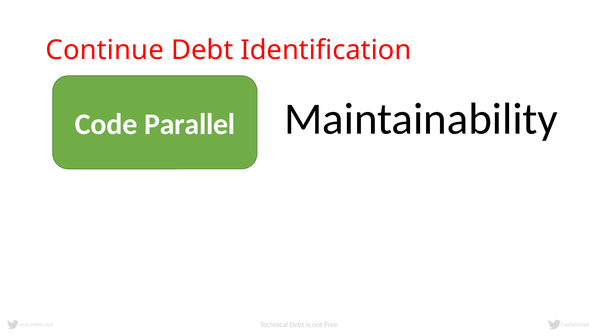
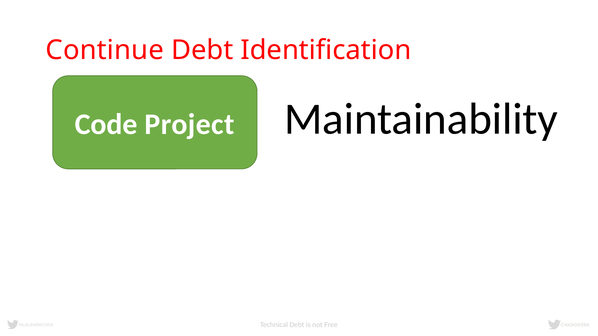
Parallel: Parallel -> Project (189, 125)
